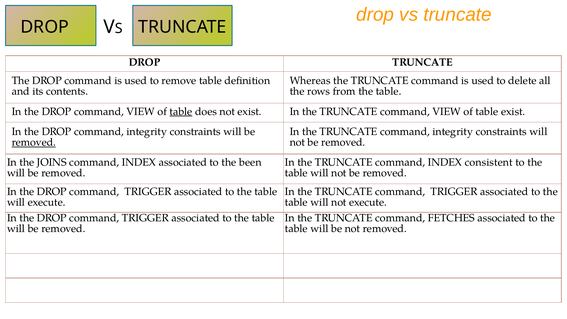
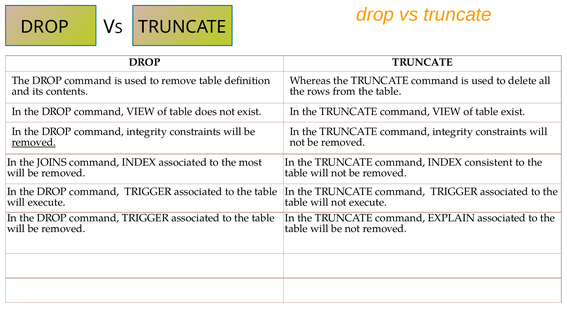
table underline: present -> none (181, 112)
been: been -> most (250, 162)
FETCHES: FETCHES -> EXPLAIN (451, 218)
